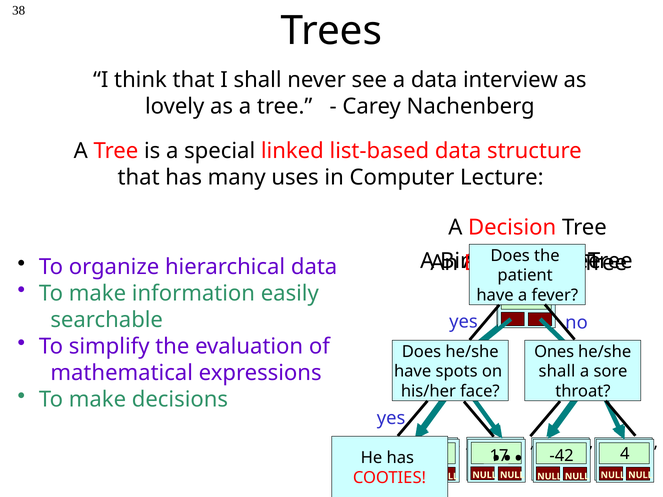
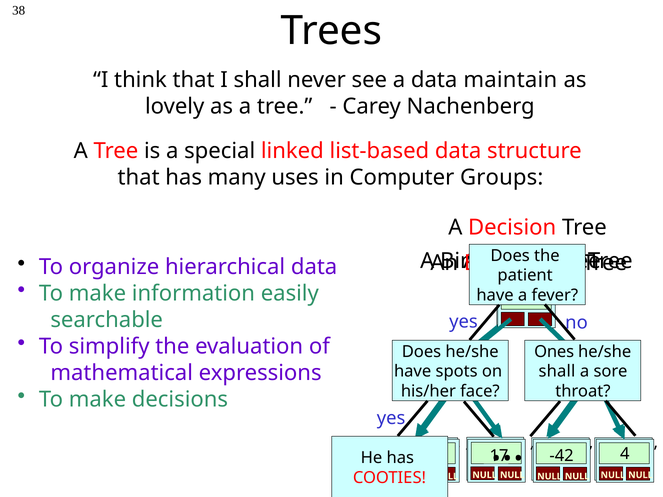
interview: interview -> maintain (510, 80)
Lecture: Lecture -> Groups (502, 178)
